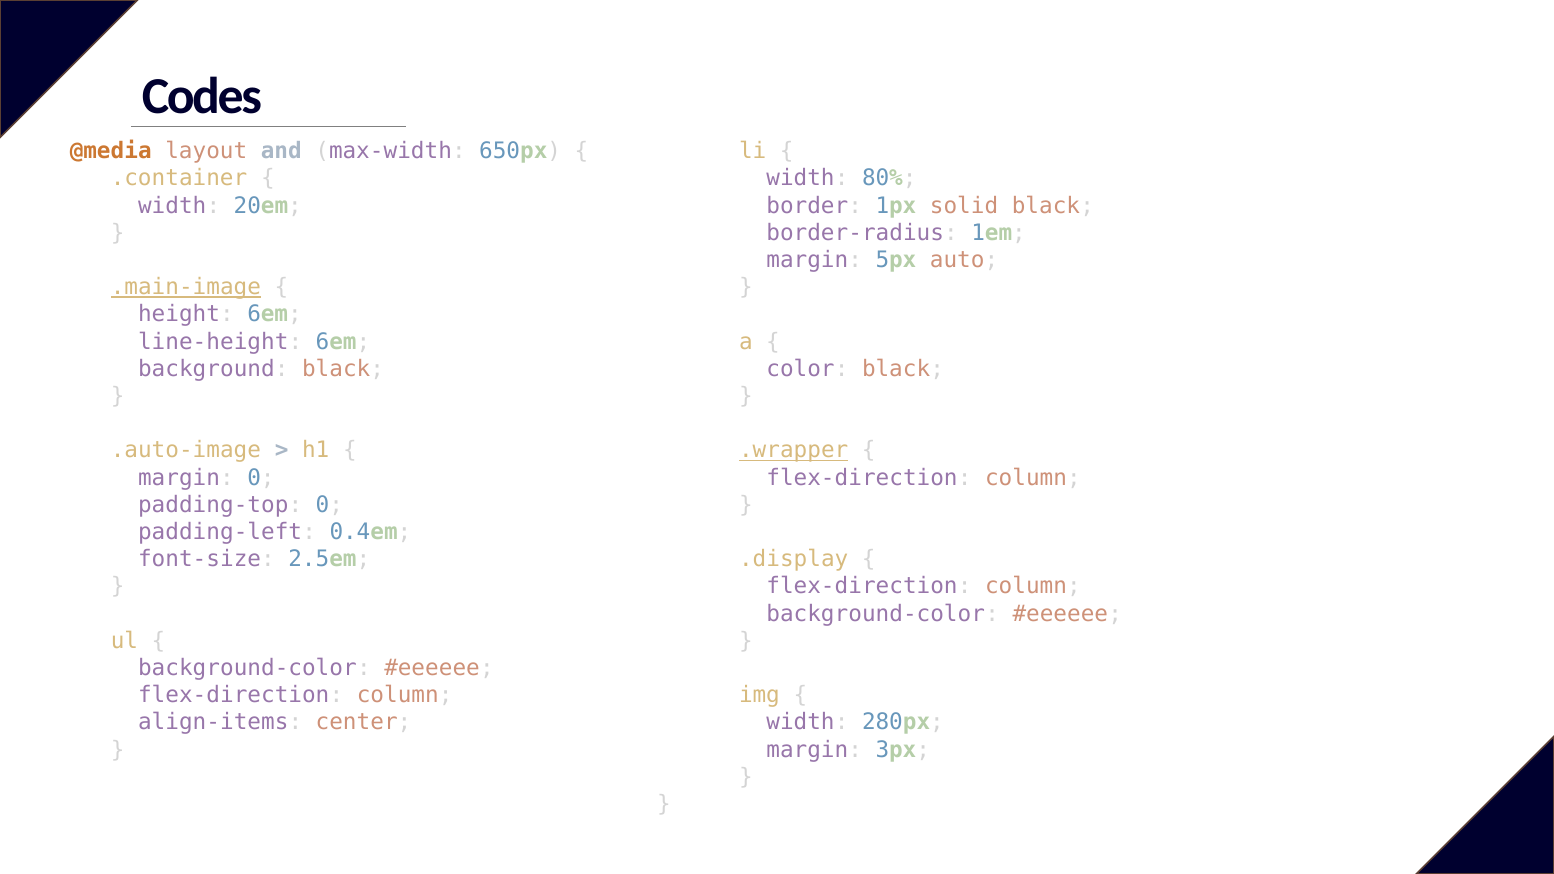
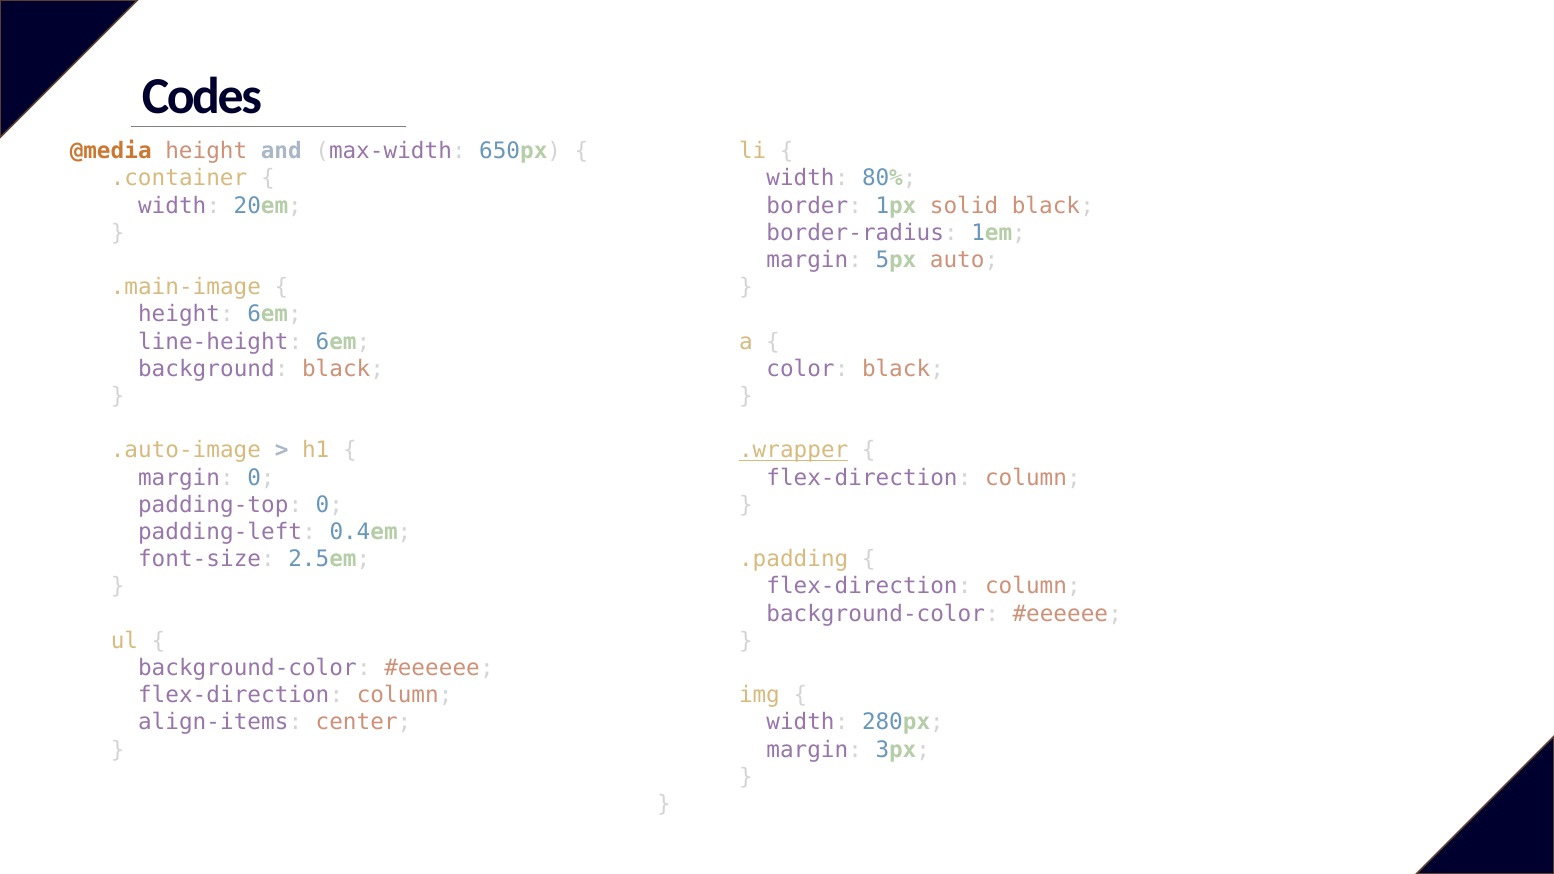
@media layout: layout -> height (206, 151)
.main-image underline: present -> none (186, 287)
.display: .display -> .padding (794, 559)
